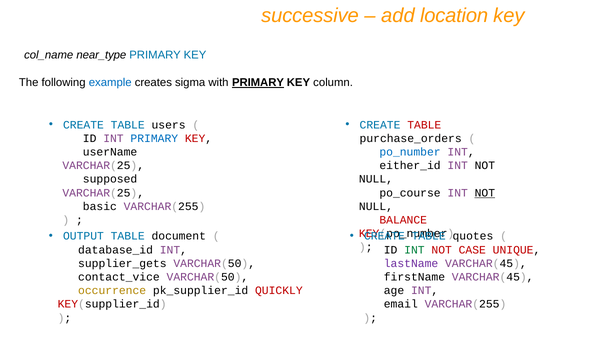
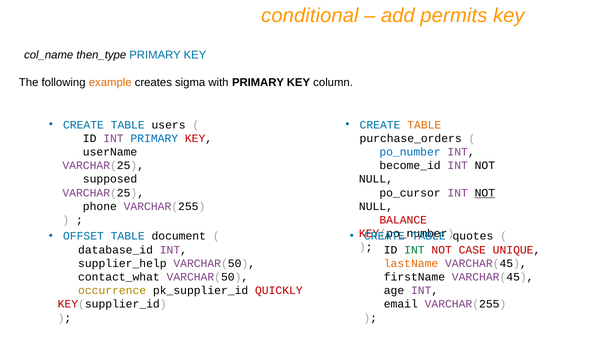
successive: successive -> conditional (310, 16)
location: location -> permits (454, 16)
near_type: near_type -> then_type (101, 55)
example colour: blue -> orange (110, 83)
PRIMARY underline: present -> none (258, 83)
TABLE colour: red -> orange (424, 125)
either_id: either_id -> become_id (410, 166)
po_course: po_course -> po_cursor (410, 193)
basic: basic -> phone (100, 207)
OUTPUT: OUTPUT -> OFFSET (83, 236)
supplier_gets: supplier_gets -> supplier_help (122, 264)
lastName colour: purple -> orange (411, 264)
contact_vice: contact_vice -> contact_what (119, 277)
